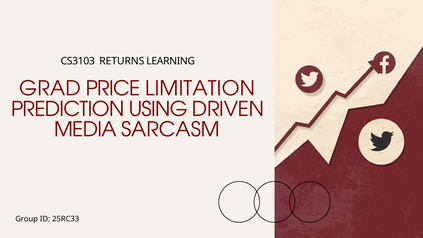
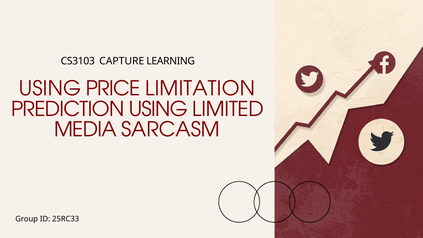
RETURNS: RETURNS -> CAPTURE (122, 61)
GRAD: GRAD -> USING (50, 89)
DRIVEN: DRIVEN -> LIMITED (228, 109)
